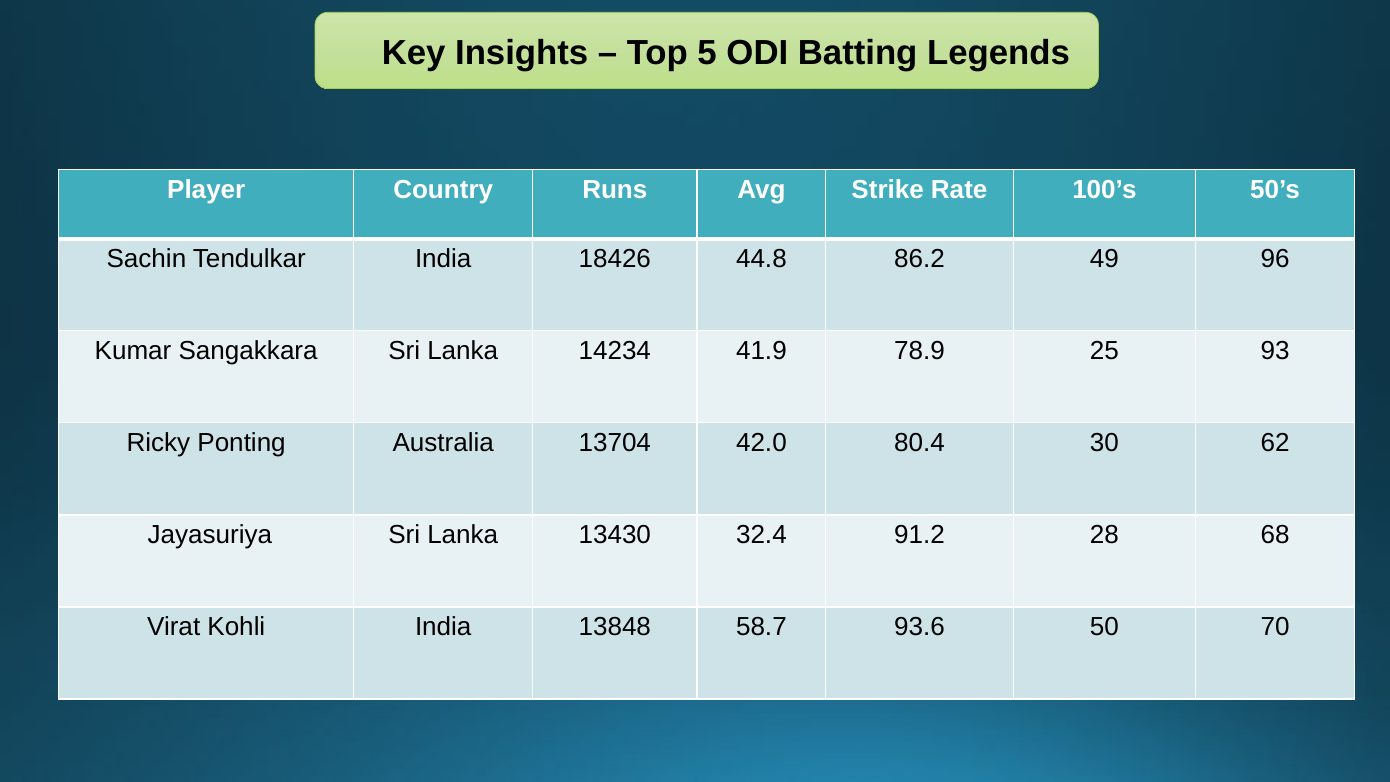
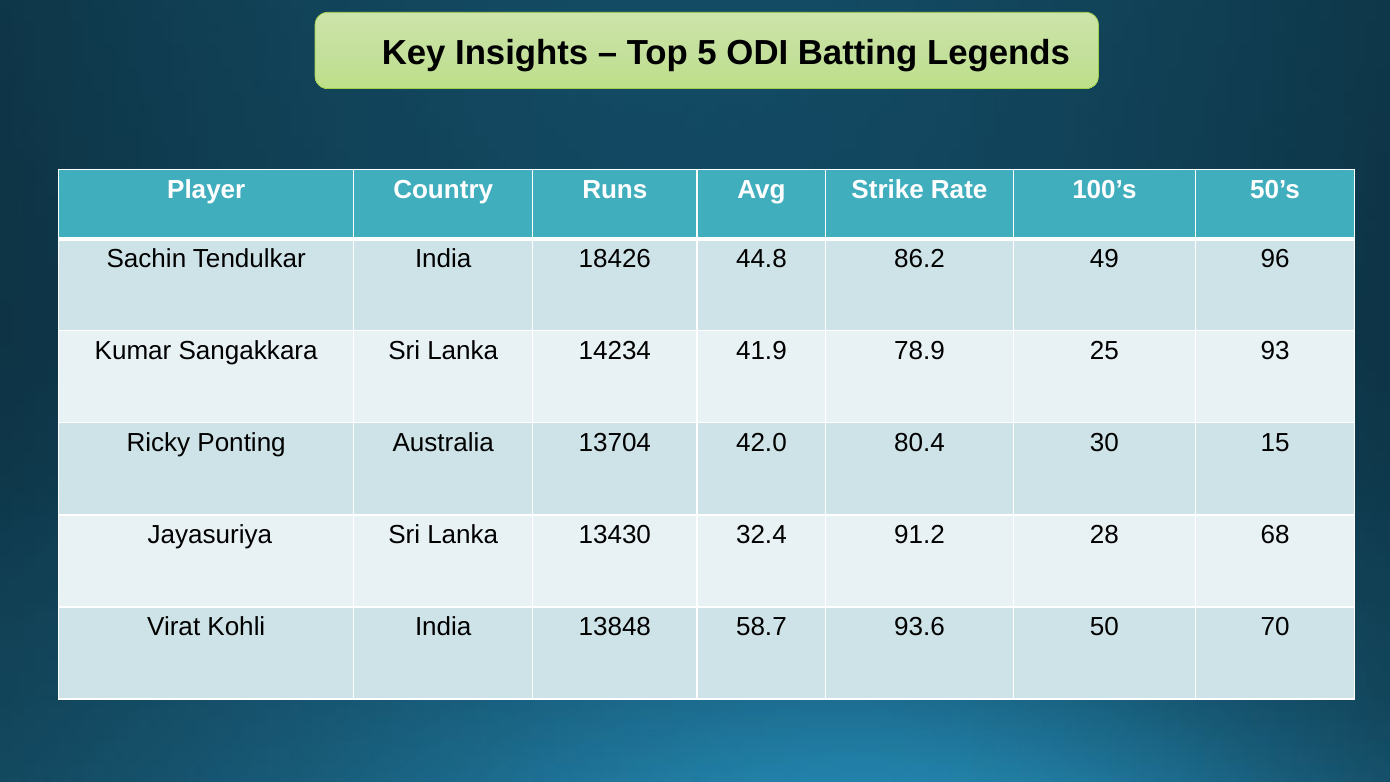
62: 62 -> 15 (1275, 443)
